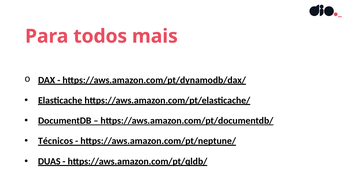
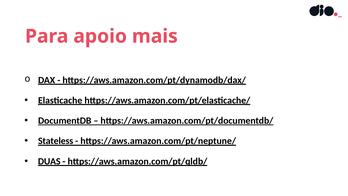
todos: todos -> apoio (100, 36)
Técnicos: Técnicos -> Stateless (56, 141)
